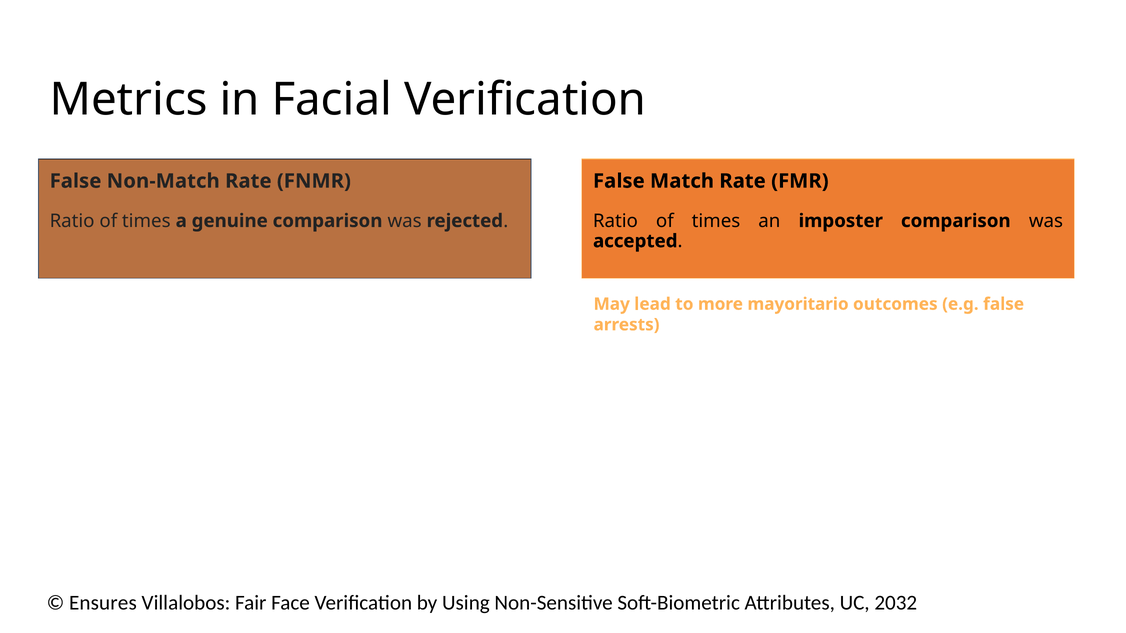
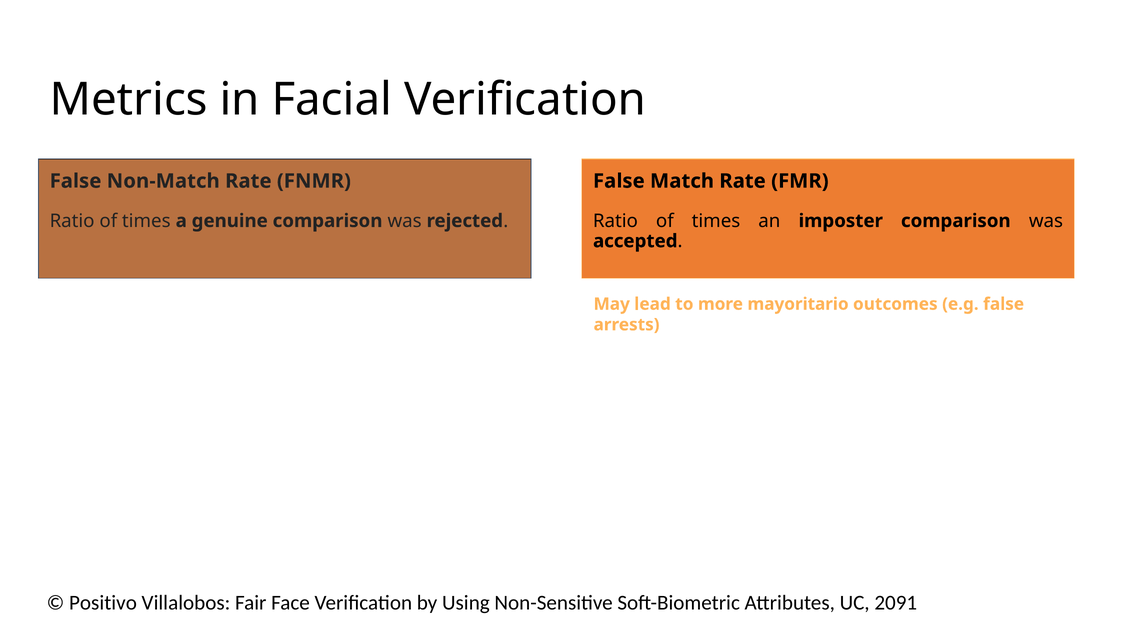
Ensures: Ensures -> Positivo (103, 603)
2032: 2032 -> 2091 (896, 603)
